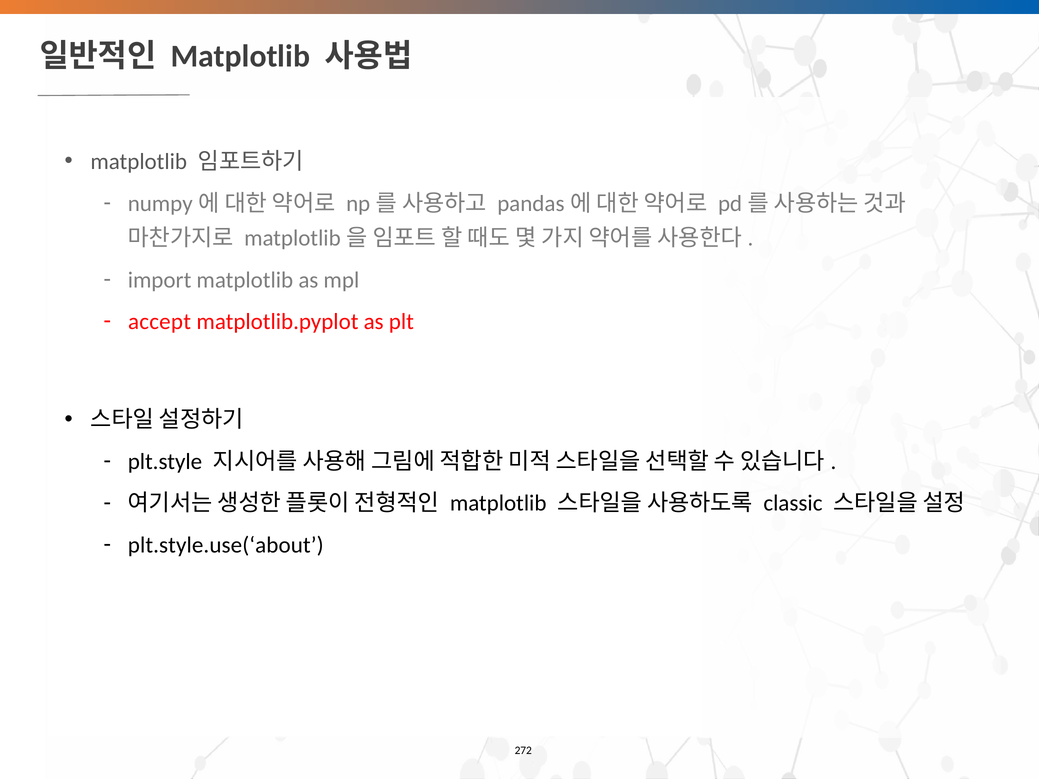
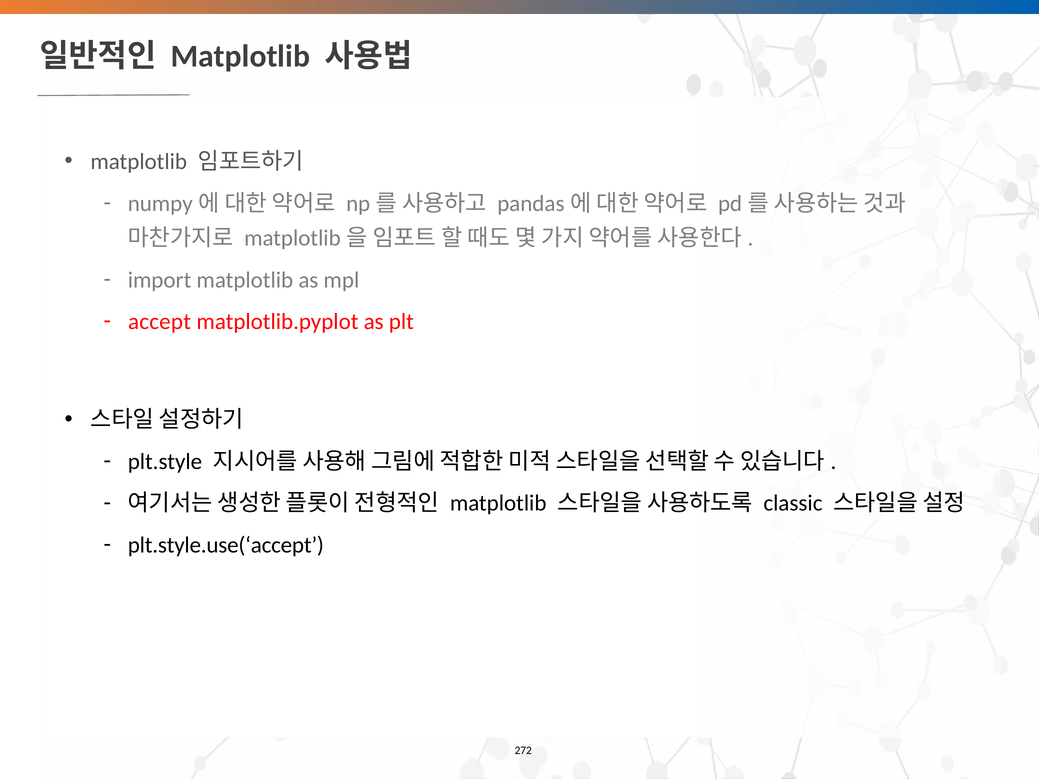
plt.style.use(‘about: plt.style.use(‘about -> plt.style.use(‘accept (226, 545)
